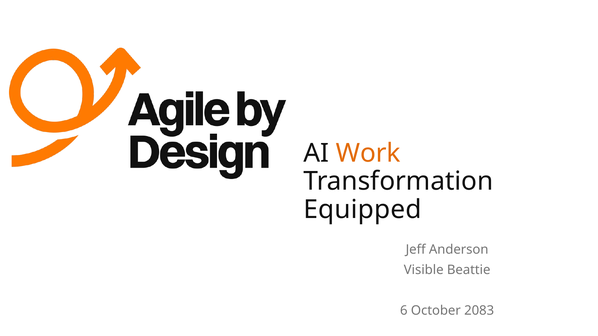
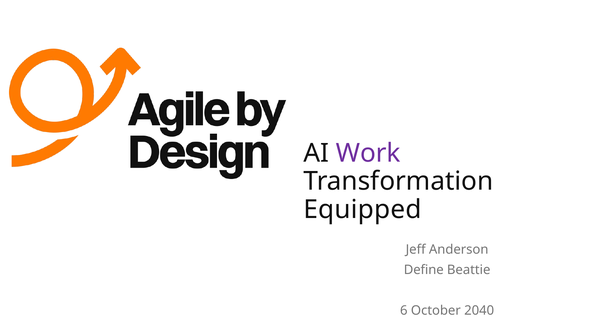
Work colour: orange -> purple (368, 153)
Visible: Visible -> Define (424, 270)
2083: 2083 -> 2040 (479, 311)
